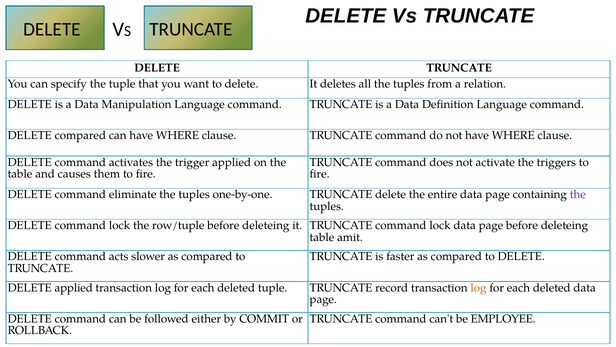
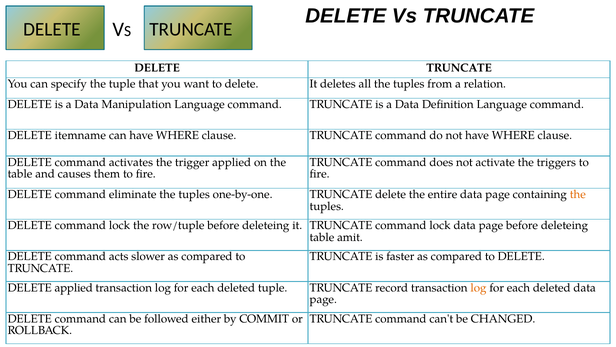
DELETE compared: compared -> itemname (80, 135)
the colour: purple -> orange (578, 194)
EMPLOYEE: EMPLOYEE -> CHANGED (503, 318)
